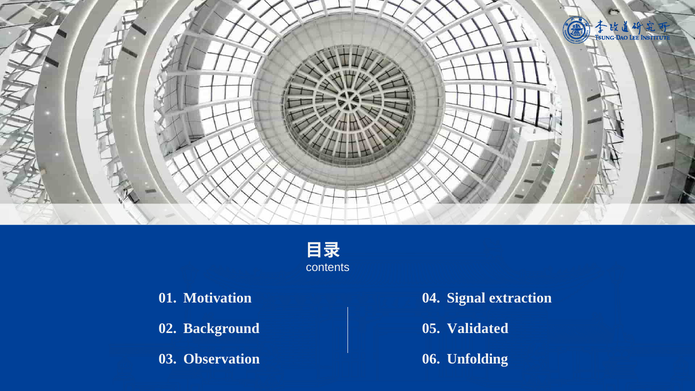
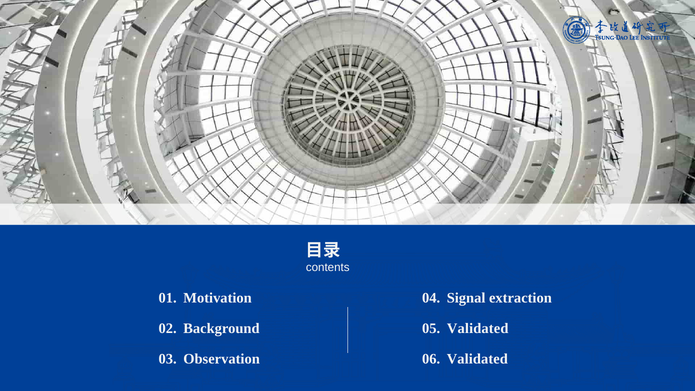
Unfolding: Unfolding -> Validated (477, 359)
